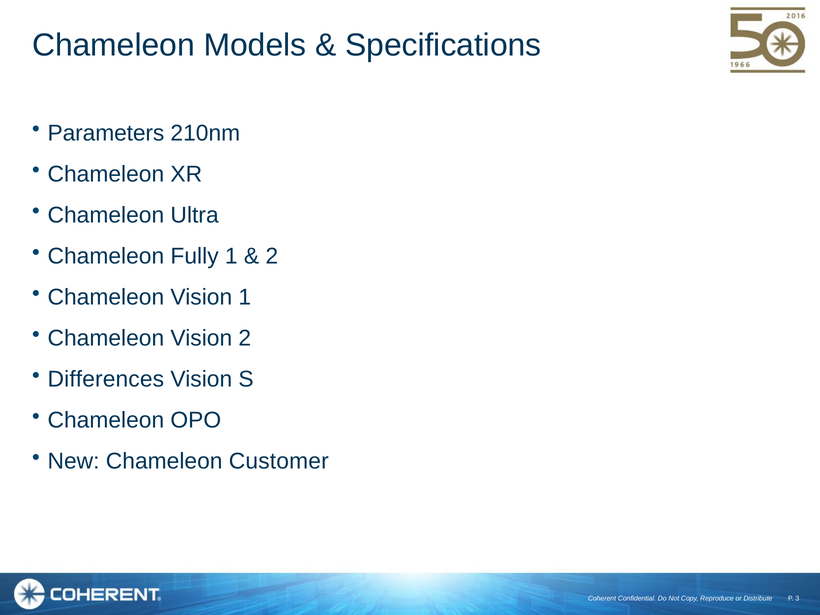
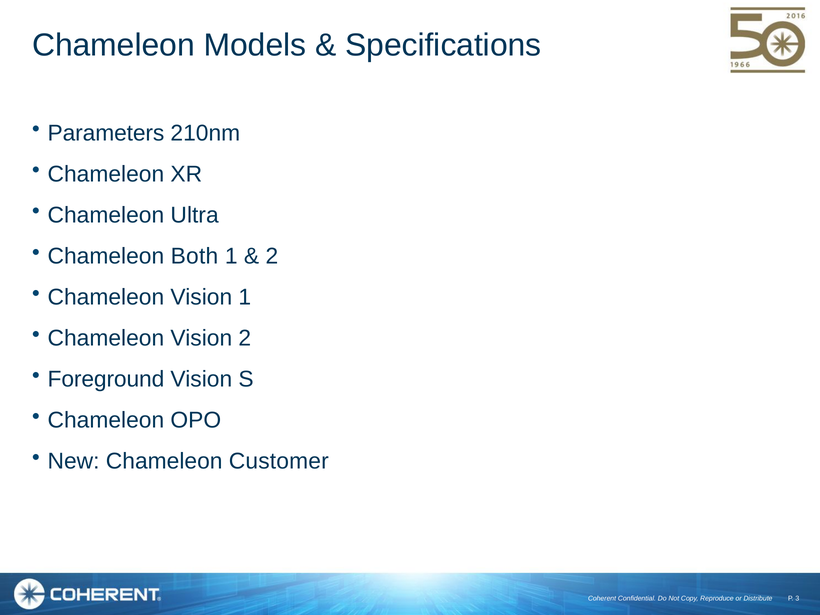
Fully: Fully -> Both (194, 256)
Differences: Differences -> Foreground (106, 379)
